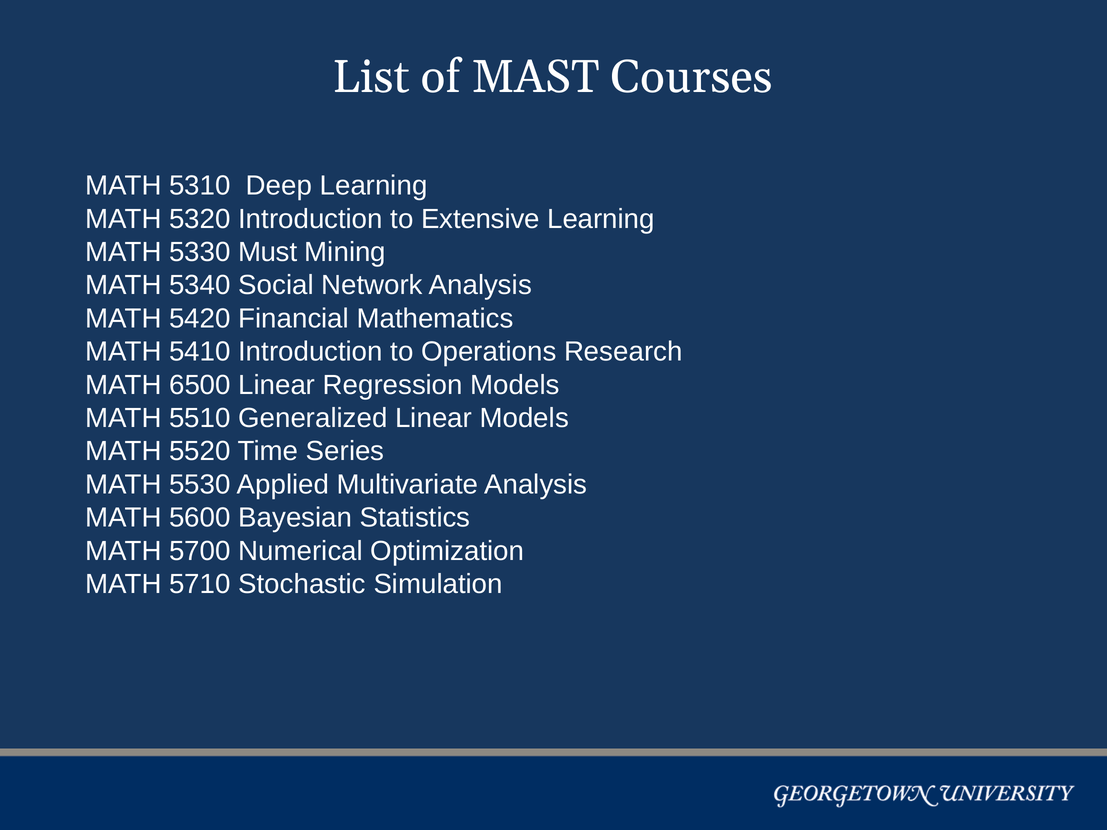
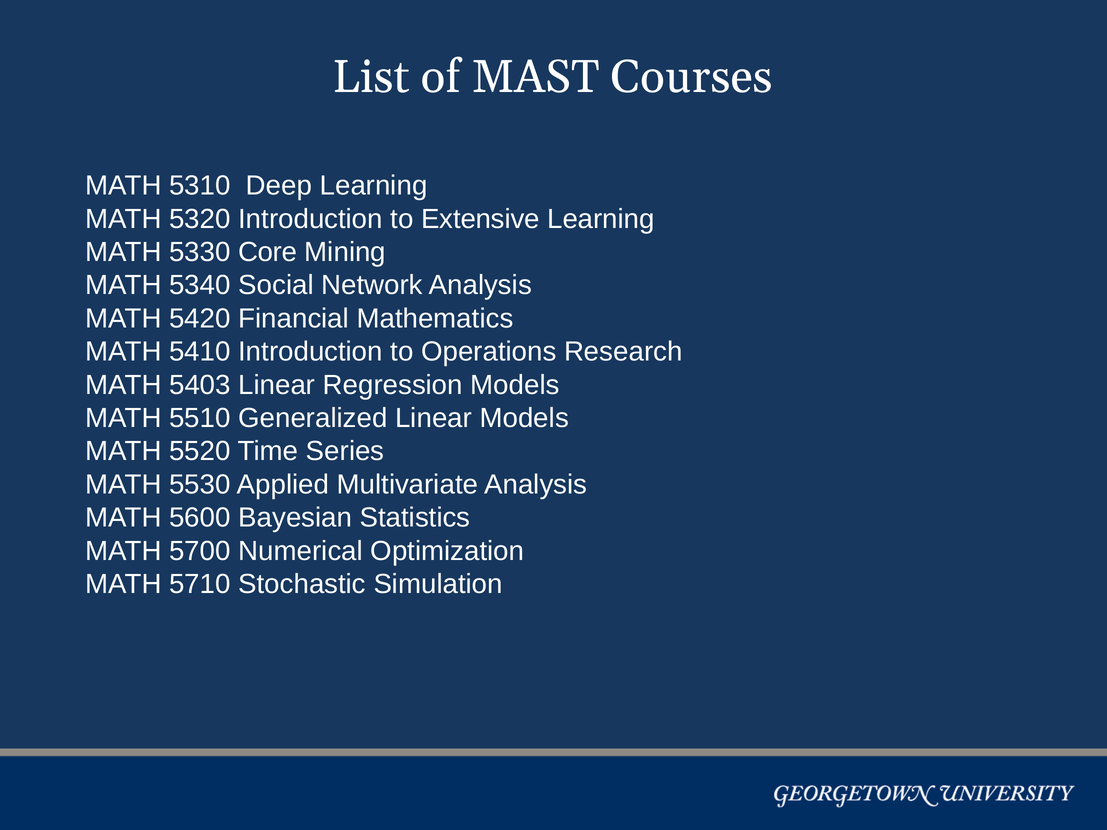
Must: Must -> Core (268, 252)
6500: 6500 -> 5403 (200, 385)
